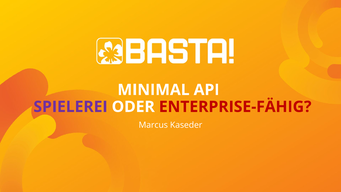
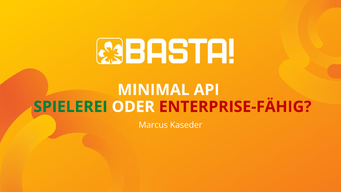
SPIELEREI colour: purple -> green (71, 107)
